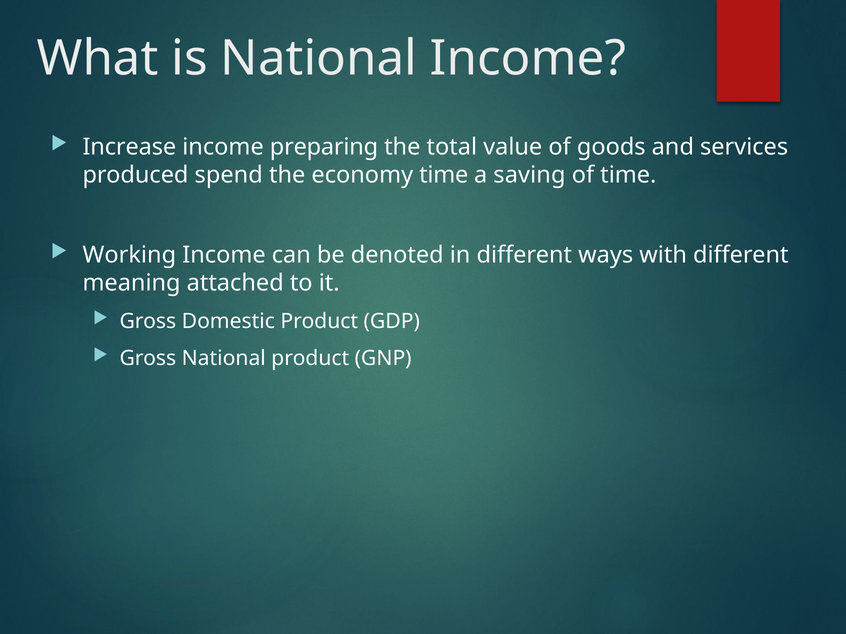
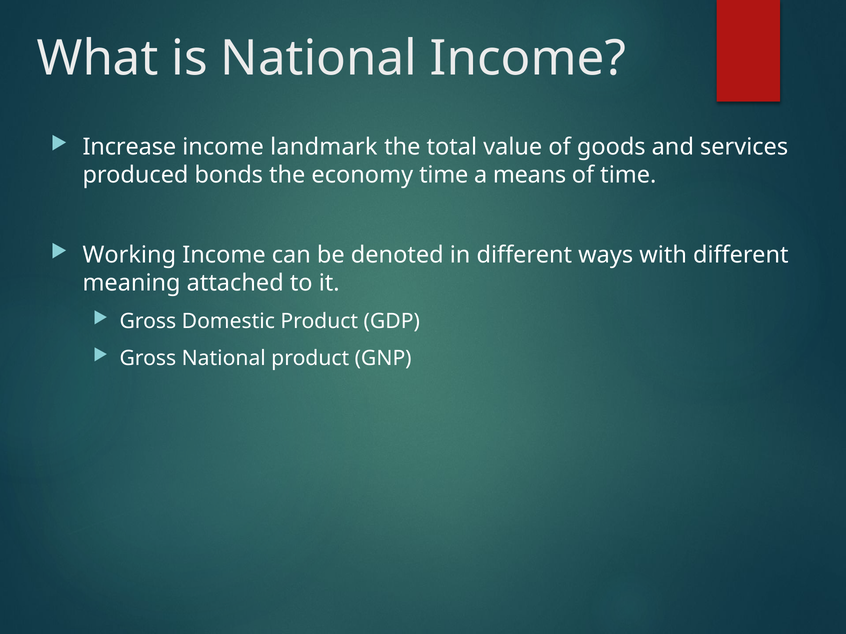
preparing: preparing -> landmark (324, 147)
spend: spend -> bonds (229, 175)
saving: saving -> means (530, 175)
